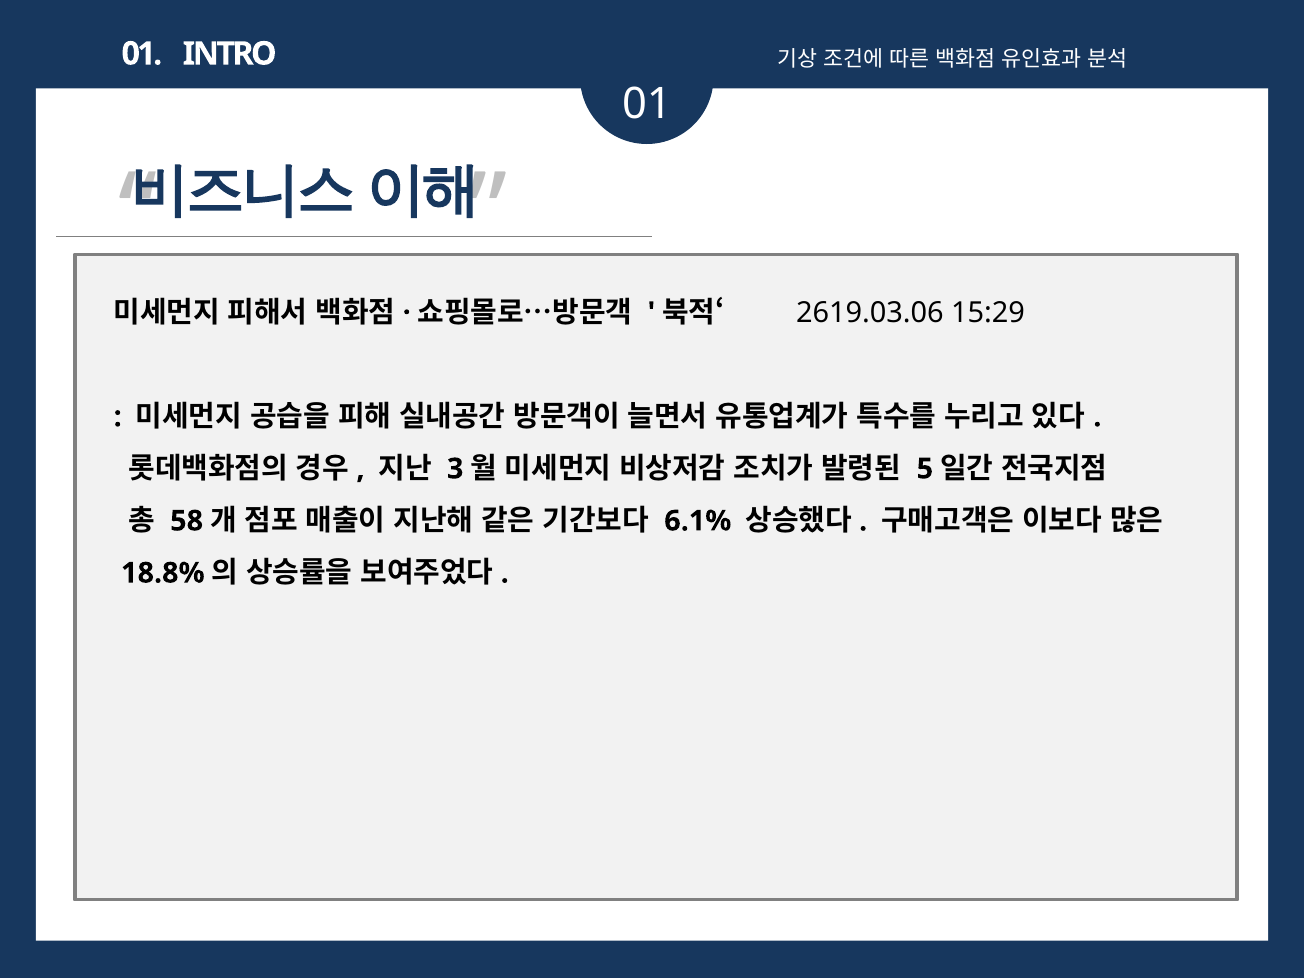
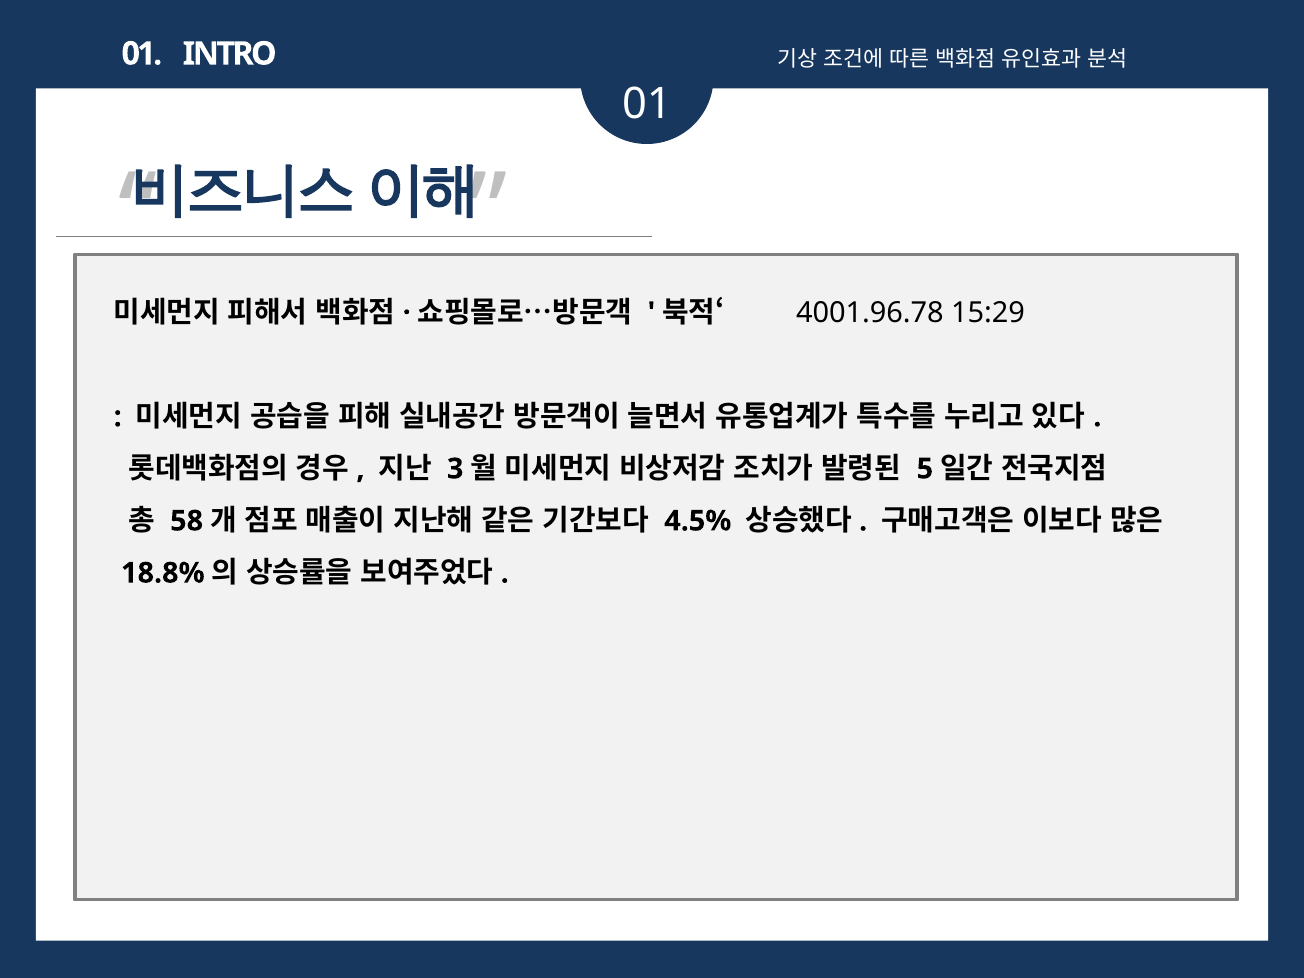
2619.03.06: 2619.03.06 -> 4001.96.78 (870, 312)
6.1%: 6.1% -> 4.5% (698, 521)
